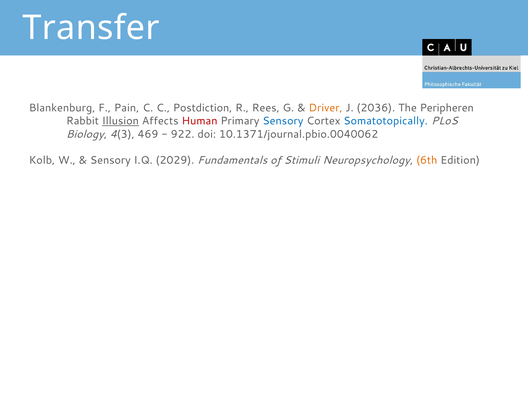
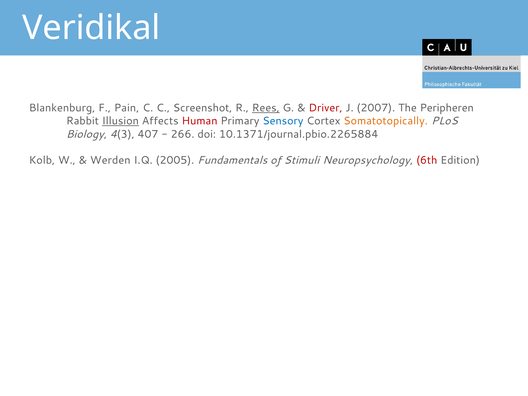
Transfer: Transfer -> Veridikal (91, 28)
Postdiction: Postdiction -> Screenshot (203, 108)
Rees underline: none -> present (266, 108)
Driver colour: orange -> red (326, 108)
2036: 2036 -> 2007 (376, 108)
Somatotopically colour: blue -> orange (386, 121)
469: 469 -> 407 (148, 134)
922: 922 -> 266 (183, 134)
10.1371/journal.pbio.0040062: 10.1371/journal.pbio.0040062 -> 10.1371/journal.pbio.2265884 (299, 134)
Sensory: Sensory -> Werden (110, 160)
2029: 2029 -> 2005 (175, 160)
6th colour: orange -> red (427, 160)
